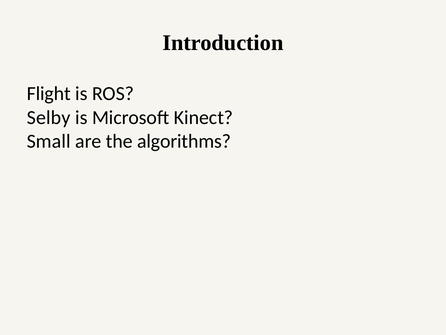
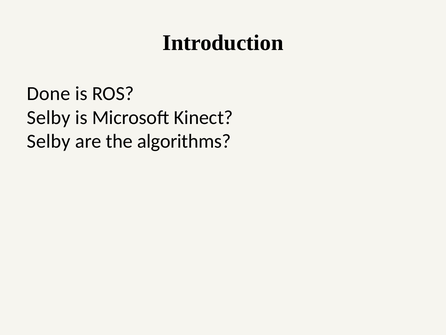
Flight: Flight -> Done (49, 94)
Small: Small -> Selby (49, 141)
